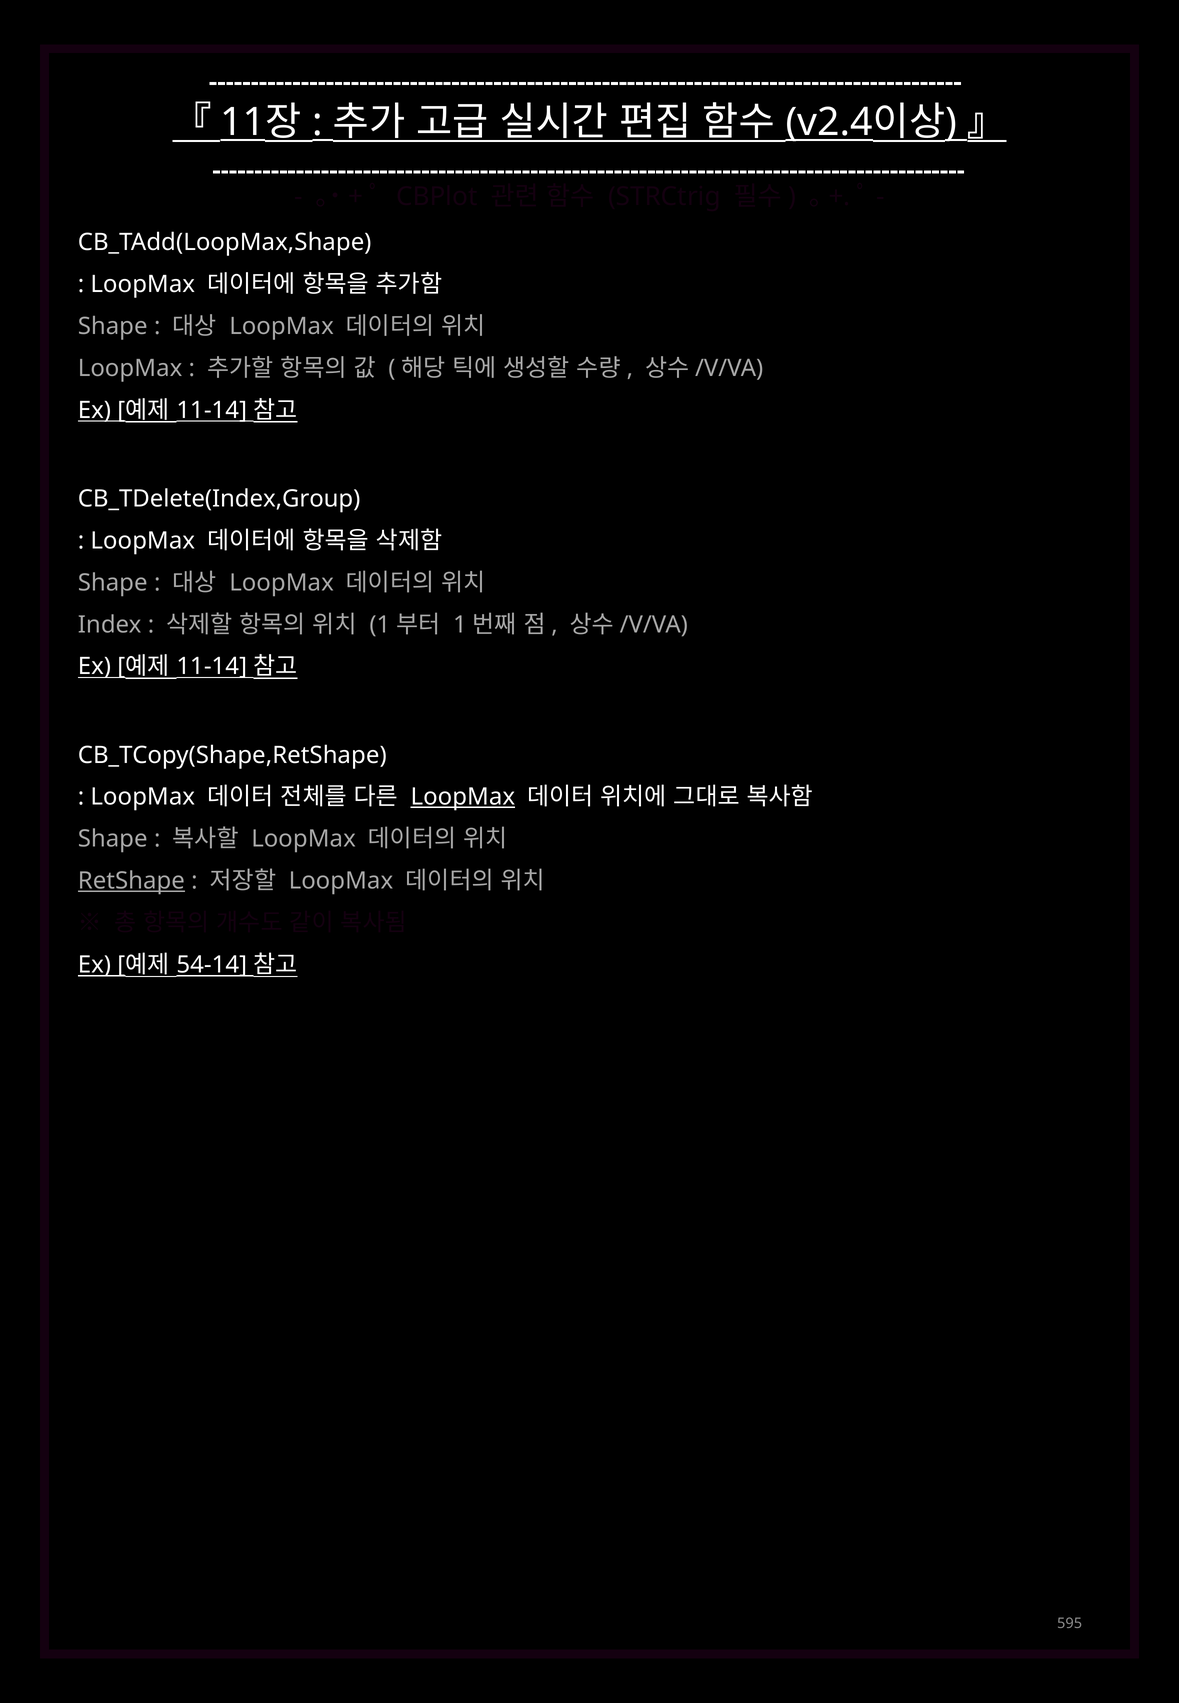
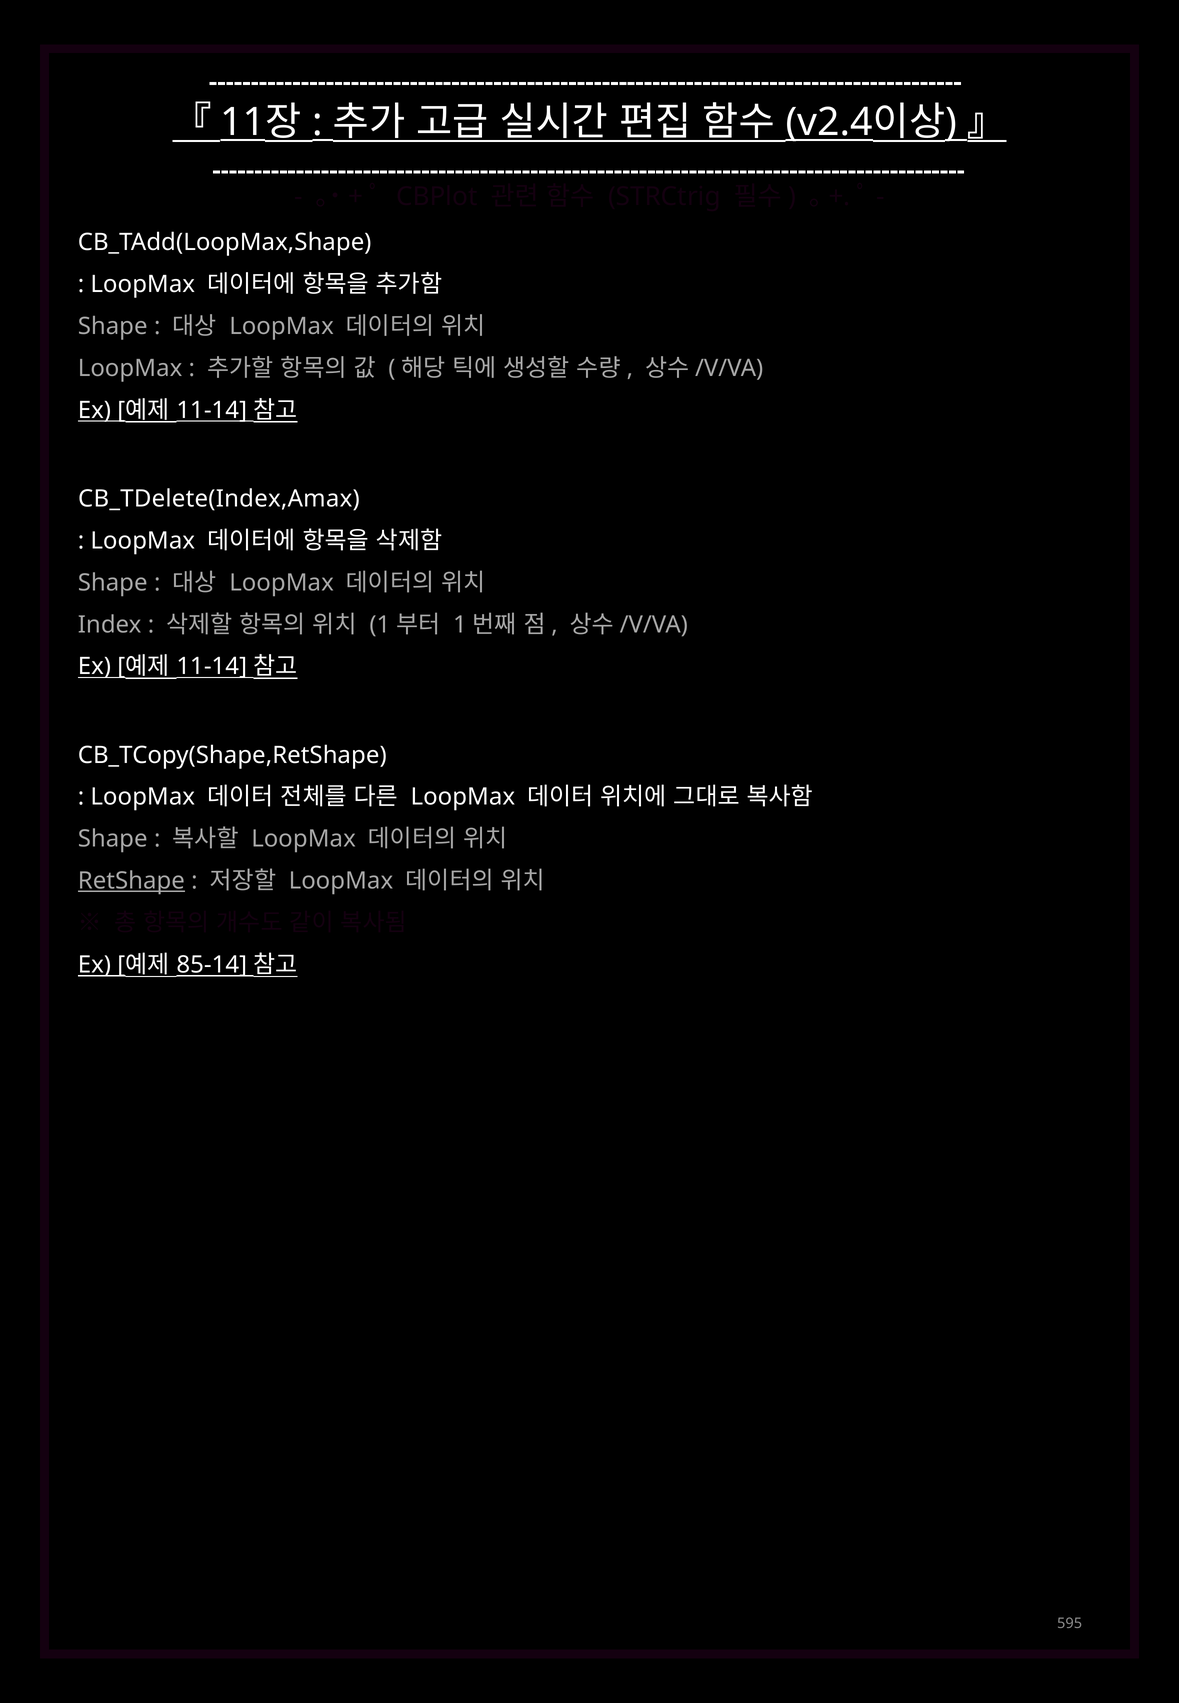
CB_TDelete(Index,Group: CB_TDelete(Index,Group -> CB_TDelete(Index,Amax (219, 499)
LoopMax underline: present -> none (463, 797)
54-14: 54-14 -> 85-14 (212, 965)
